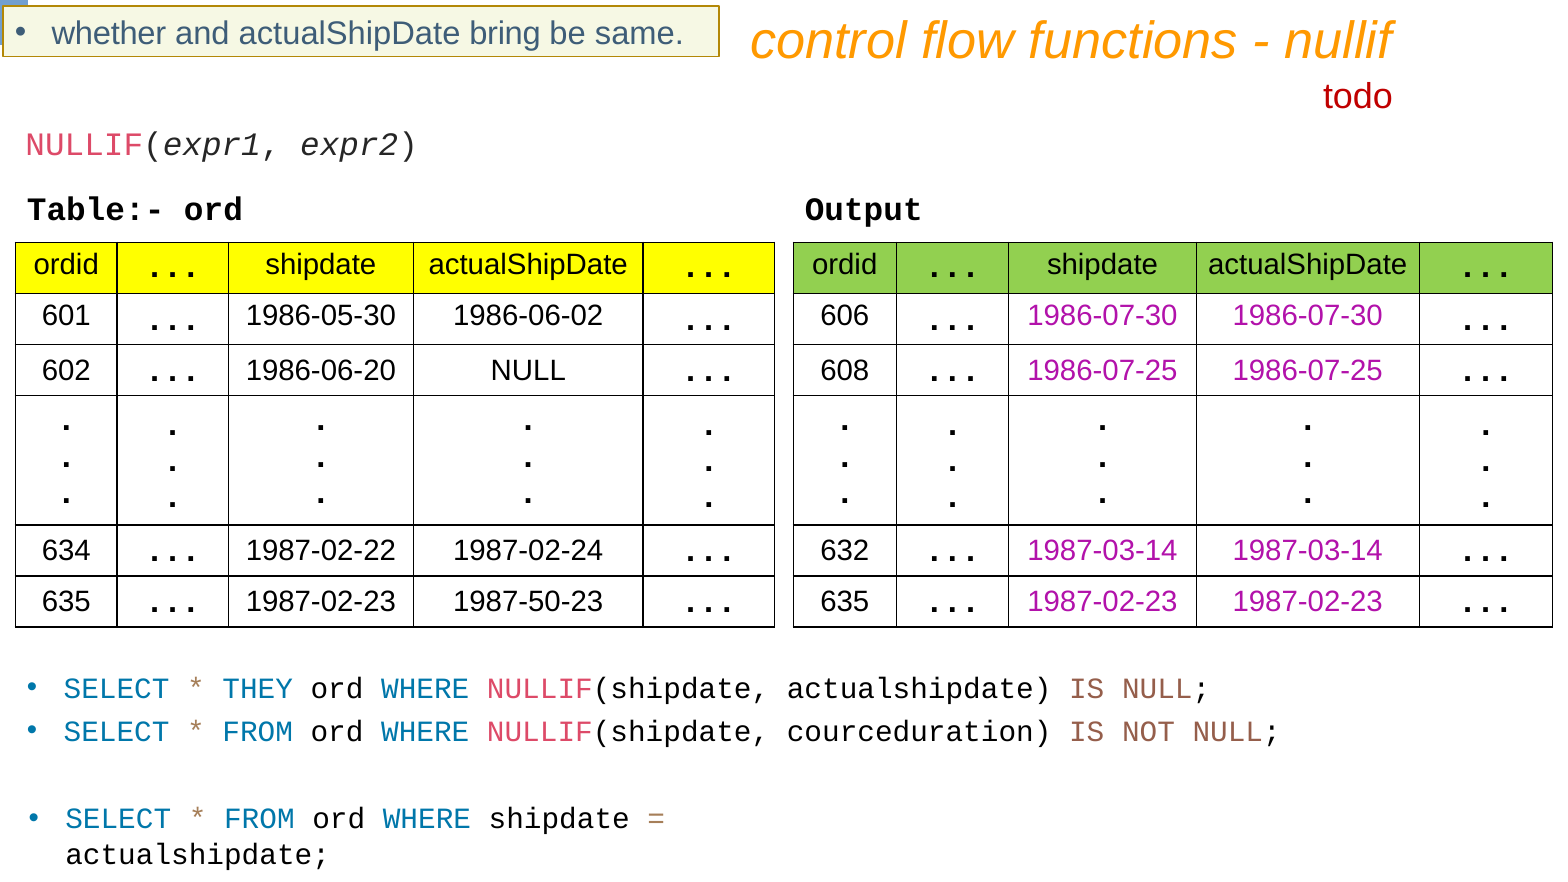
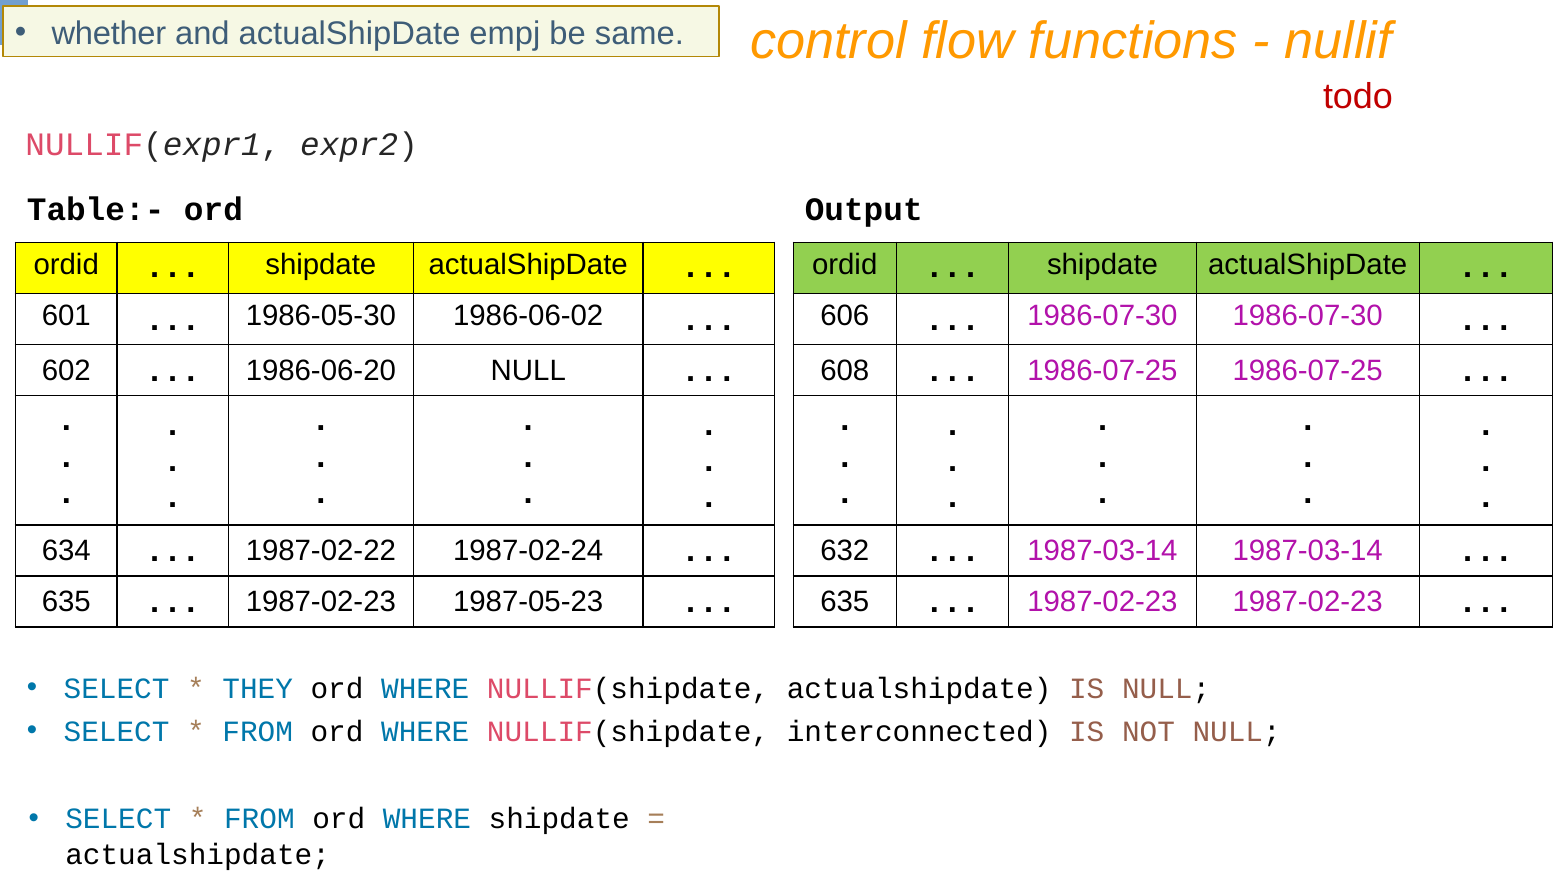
bring: bring -> empj (505, 33)
1987-50-23: 1987-50-23 -> 1987-05-23 (528, 602)
courceduration: courceduration -> interconnected (919, 732)
